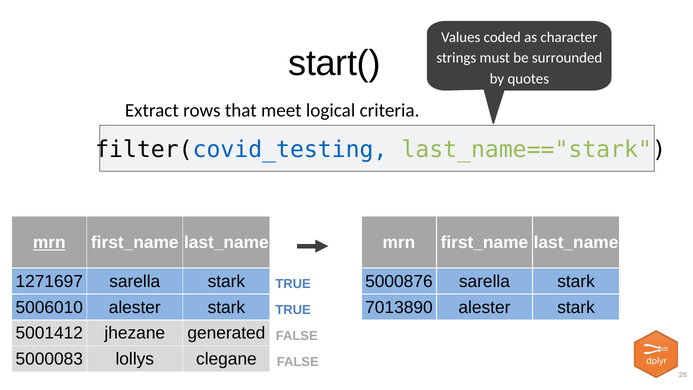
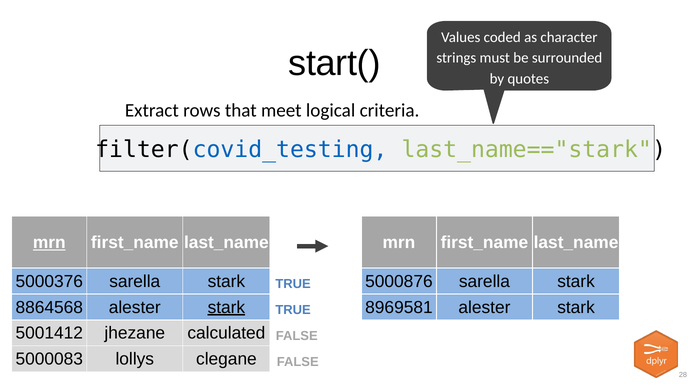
1271697: 1271697 -> 5000376 (49, 281)
5006010: 5006010 -> 8864568 (49, 307)
stark underline: none -> present (226, 307)
7013890: 7013890 -> 8969581 (399, 307)
generated: generated -> calculated (226, 333)
